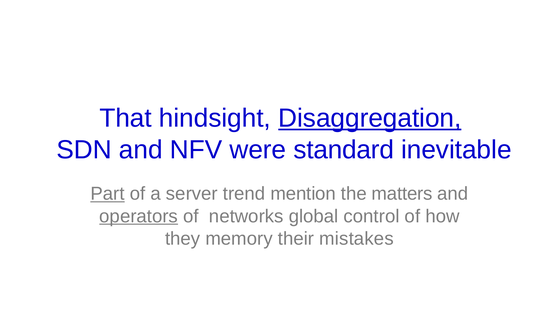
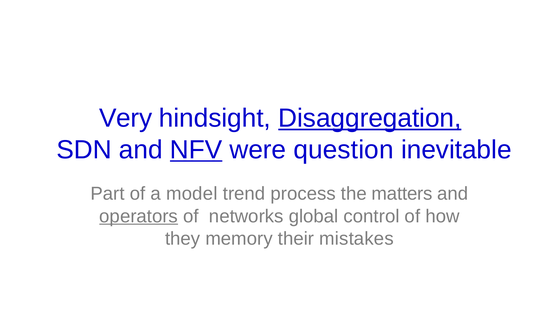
That: That -> Very (126, 118)
NFV underline: none -> present (196, 149)
standard: standard -> question (344, 149)
Part underline: present -> none (108, 193)
server: server -> model (192, 193)
mention: mention -> process (303, 193)
